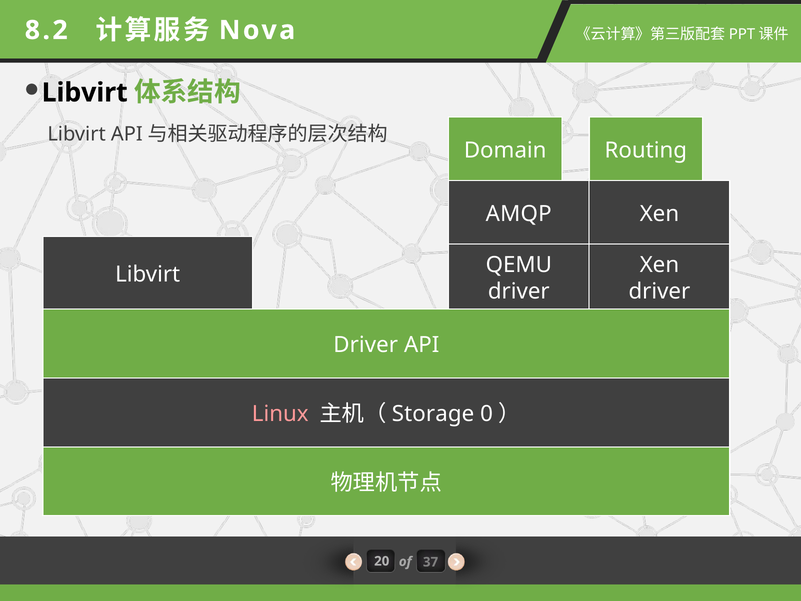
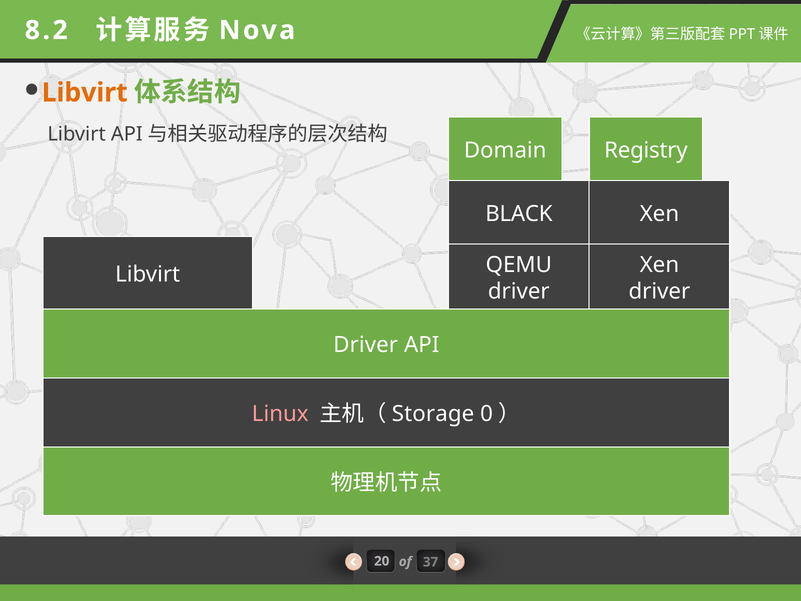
Libvirt colour: black -> orange (85, 93)
Routing: Routing -> Registry (646, 150)
AMQP: AMQP -> BLACK (519, 214)
